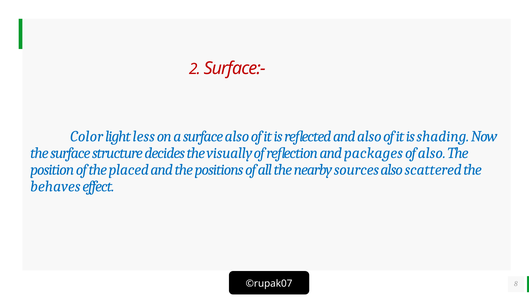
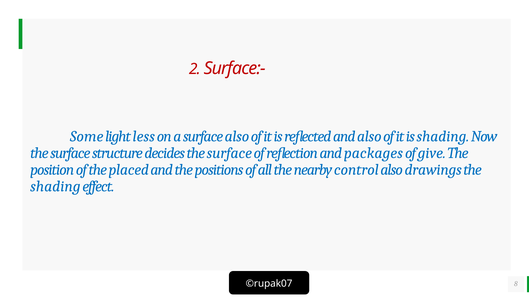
Color: Color -> Some (87, 136)
decides the visually: visually -> surface (229, 153)
of also: also -> give (432, 153)
sources: sources -> control (356, 170)
scattered: scattered -> drawings (433, 170)
behaves: behaves -> shading (55, 186)
